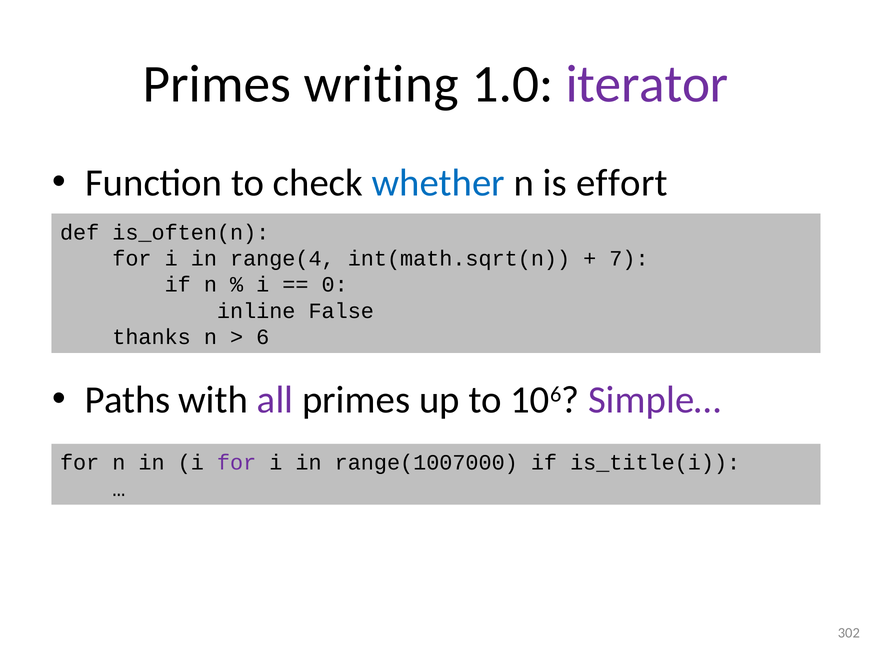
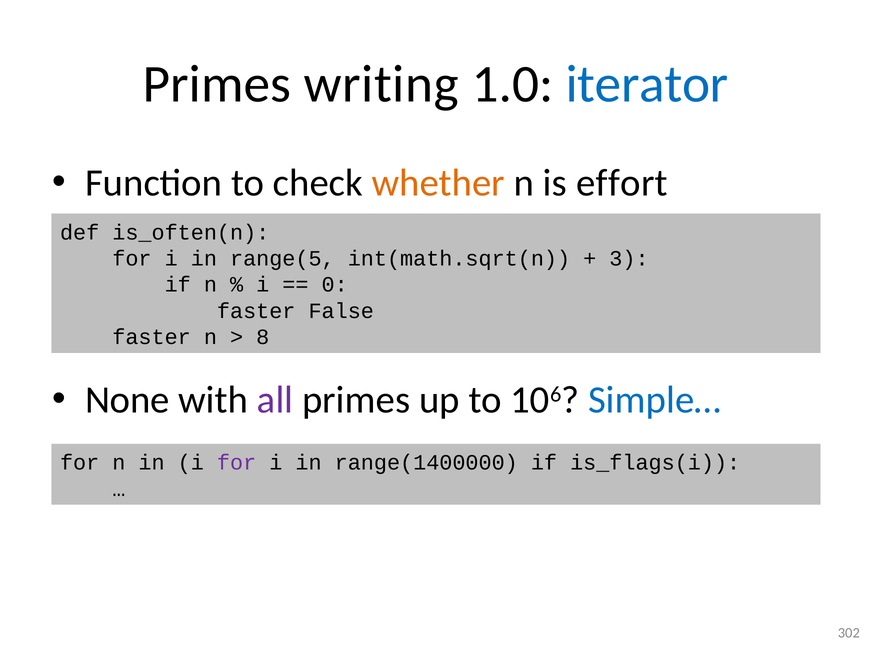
iterator colour: purple -> blue (647, 84)
whether colour: blue -> orange (438, 183)
range(4: range(4 -> range(5 (282, 259)
7: 7 -> 3 (629, 259)
inline: inline -> faster (256, 311)
thanks: thanks -> faster (152, 337)
6: 6 -> 8 (263, 337)
Paths: Paths -> None (127, 400)
Simple… colour: purple -> blue (655, 400)
range(1007000: range(1007000 -> range(1400000 (426, 463)
is_title(i: is_title(i -> is_flags(i (655, 463)
